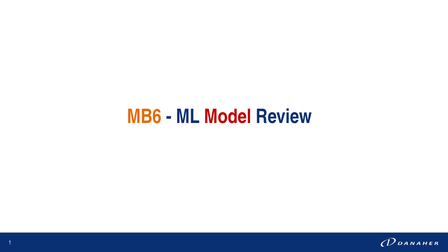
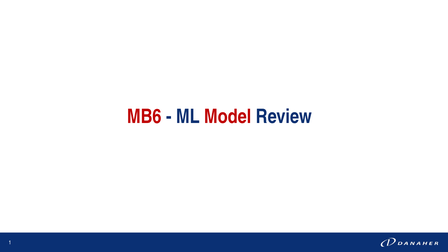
MB6 colour: orange -> red (144, 117)
